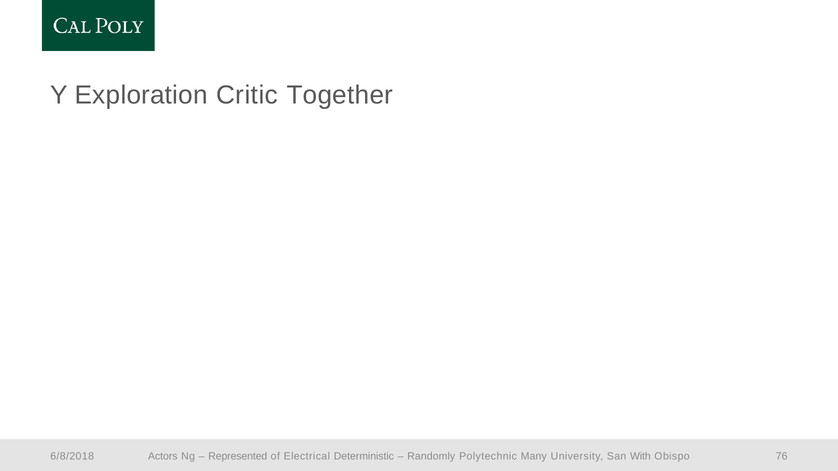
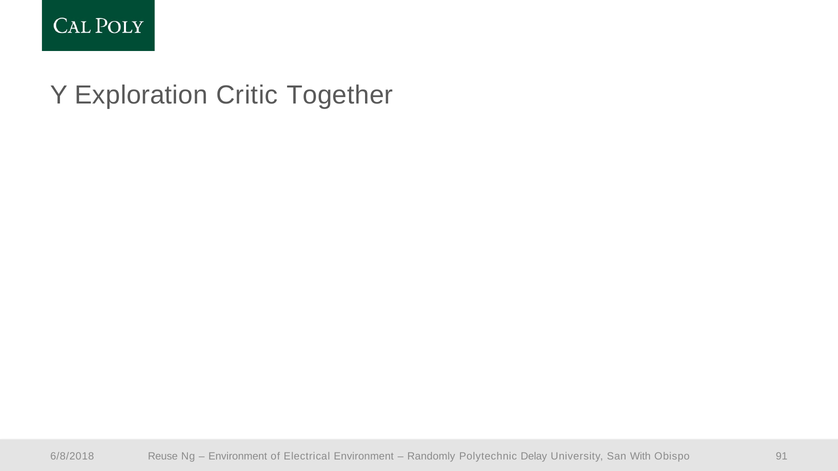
Actors: Actors -> Reuse (163, 457)
Represented: Represented -> Environment (238, 457)
Electrical Deterministic: Deterministic -> Environment (364, 457)
Many: Many -> Delay (534, 457)
76: 76 -> 91 (782, 457)
